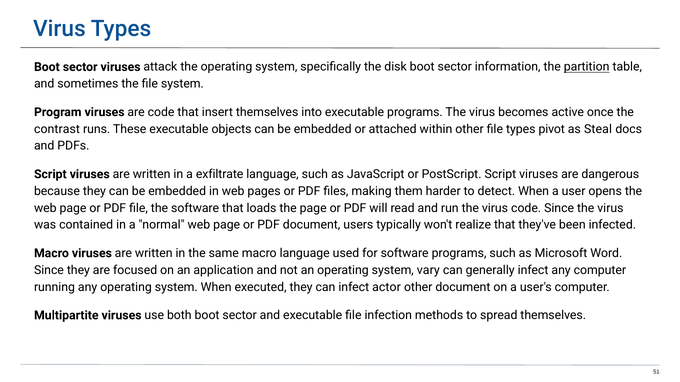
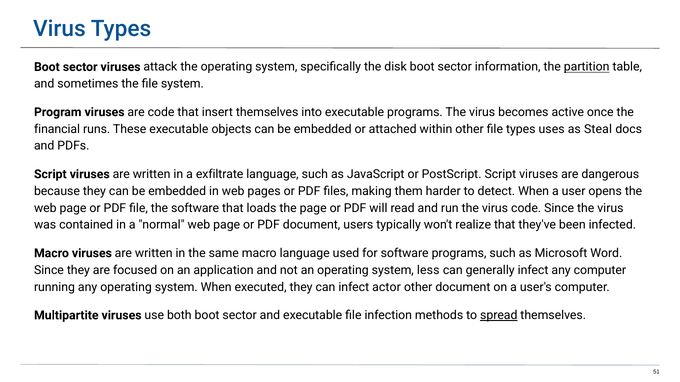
contrast: contrast -> financial (57, 129)
pivot: pivot -> uses (552, 129)
vary: vary -> less (428, 270)
spread underline: none -> present (499, 316)
